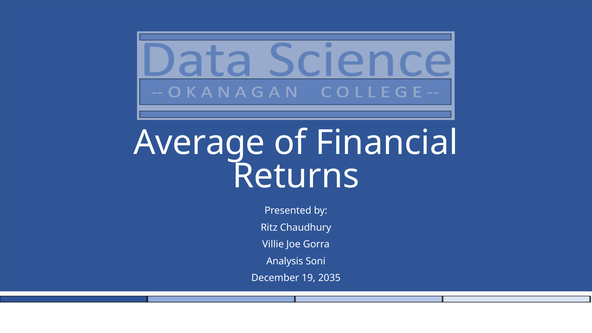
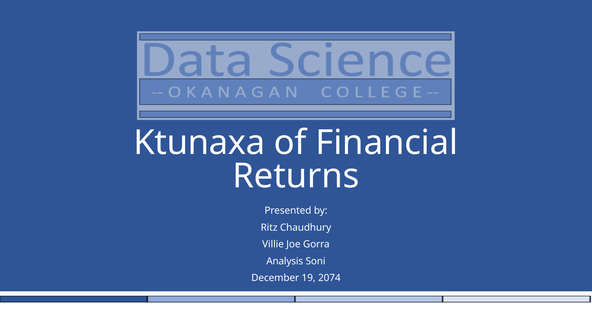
Average: Average -> Ktunaxa (199, 143)
2035: 2035 -> 2074 (329, 278)
